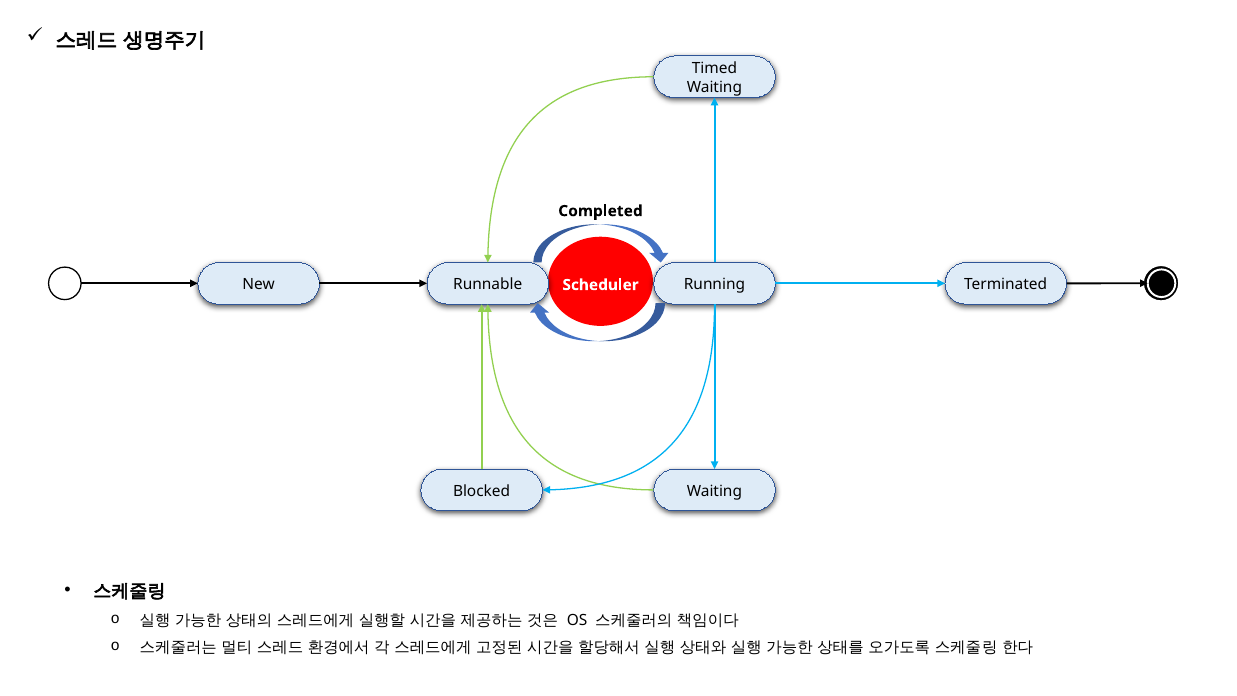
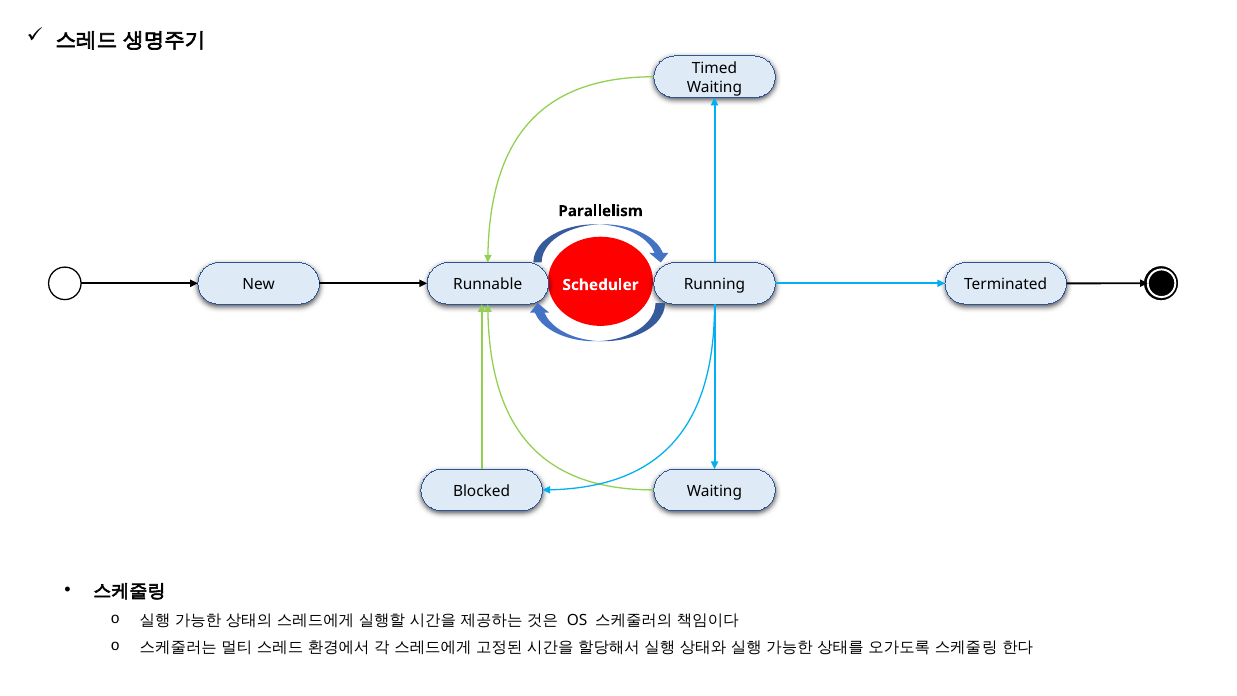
Completed: Completed -> Parallelism (601, 211)
